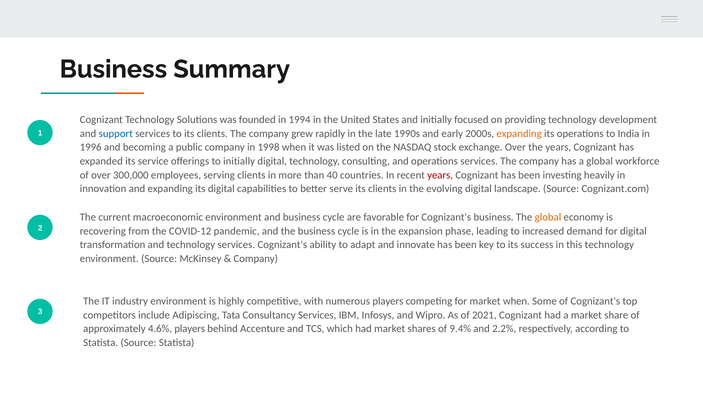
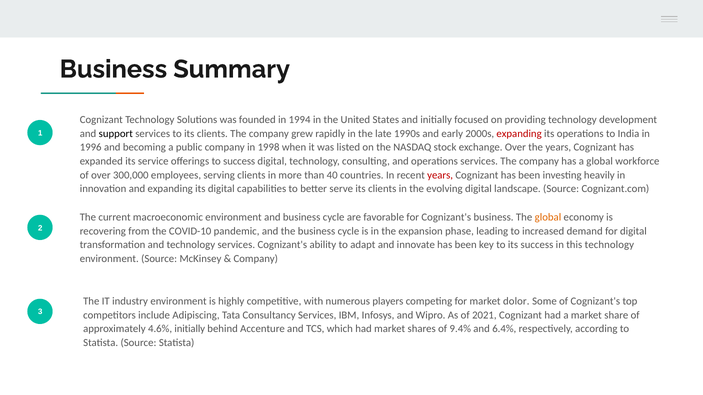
support colour: blue -> black (116, 134)
expanding colour: orange -> red (519, 134)
to initially: initially -> success (239, 161)
COVID-12: COVID-12 -> COVID-10 (190, 231)
market when: when -> dolor (516, 302)
4.6% players: players -> initially (190, 329)
2.2%: 2.2% -> 6.4% (504, 329)
